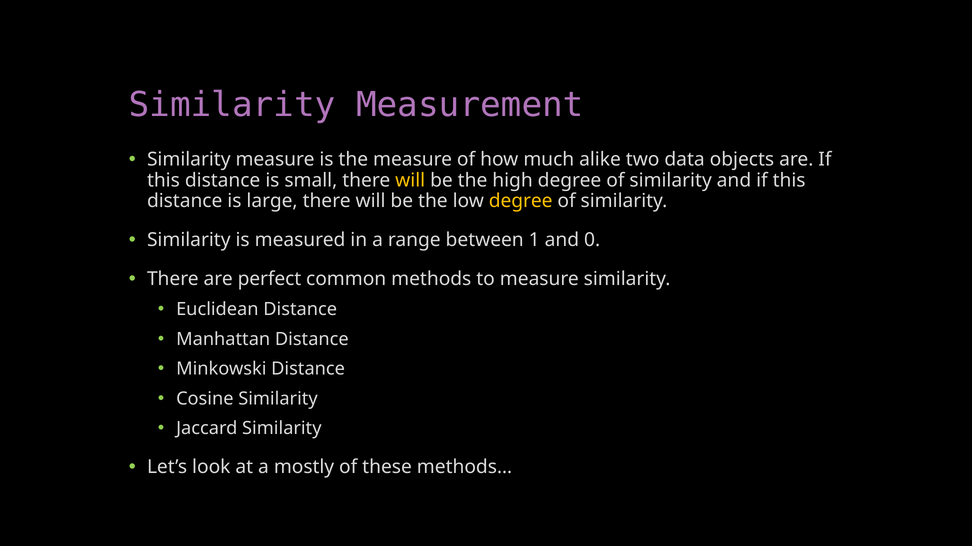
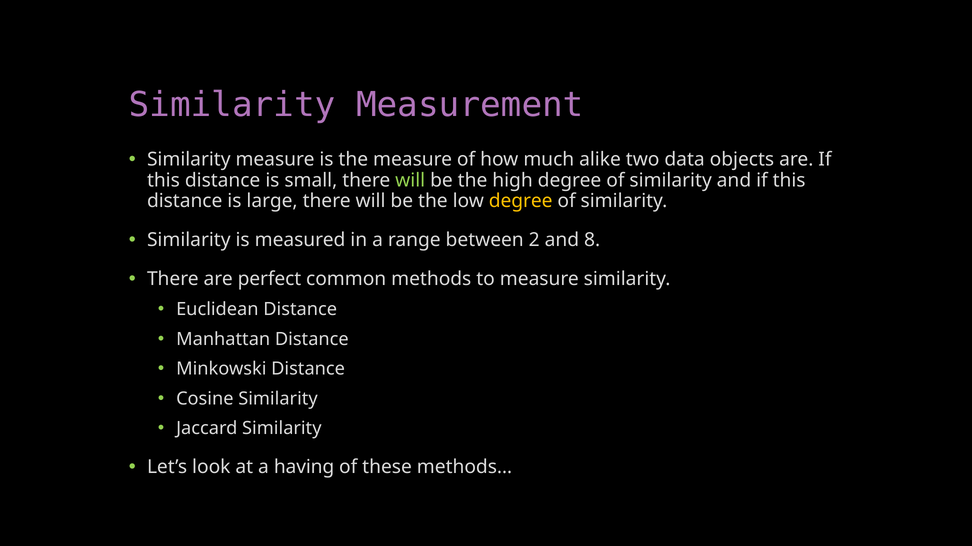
will colour: yellow -> light green (410, 180)
1: 1 -> 2 (534, 240)
0: 0 -> 8 (592, 240)
mostly: mostly -> having (304, 467)
